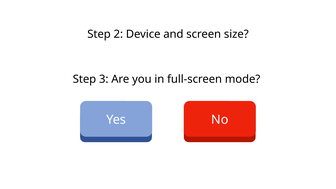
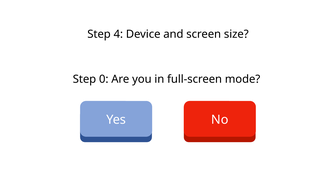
2: 2 -> 4 (118, 34)
3: 3 -> 0 (104, 79)
